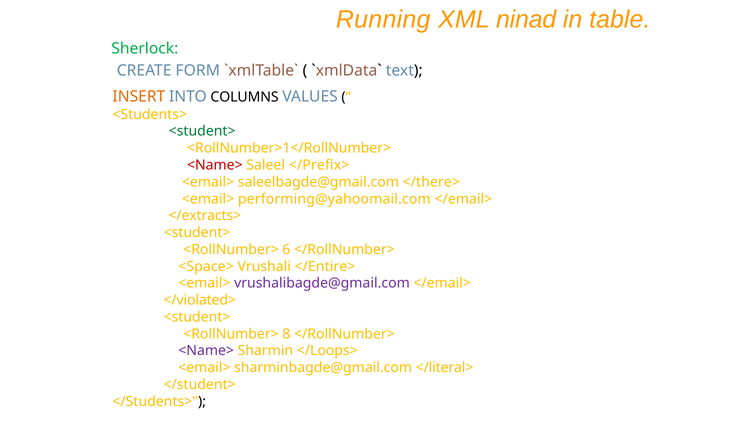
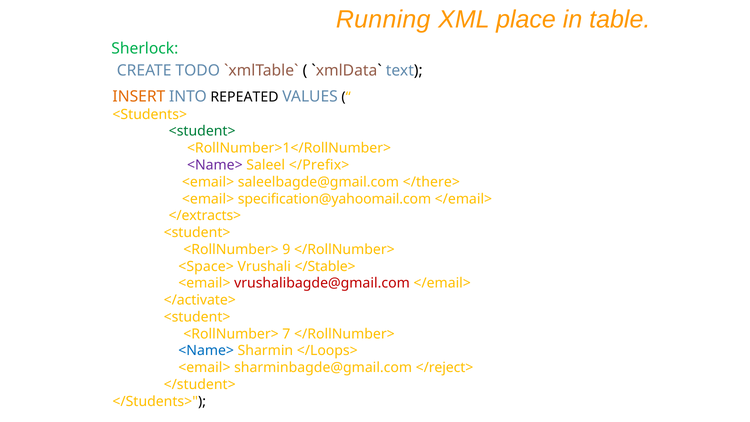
ninad: ninad -> place (526, 20)
FORM: FORM -> TODO (198, 70)
COLUMNS: COLUMNS -> REPEATED (245, 97)
<Name> colour: red -> purple (215, 165)
performing@yahoomail.com: performing@yahoomail.com -> specification@yahoomail.com (334, 199)
6: 6 -> 9 (286, 249)
</Entire>: </Entire> -> </Stable> (325, 266)
vrushalibagde@gmail.com colour: purple -> red (322, 283)
</violated>: </violated> -> </activate> (200, 300)
8: 8 -> 7 (286, 334)
<Name> colour: purple -> blue (206, 351)
</literal>: </literal> -> </reject> (445, 368)
